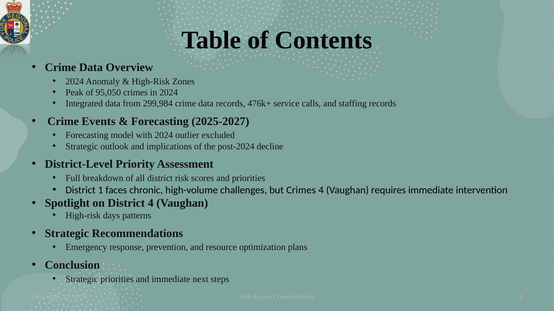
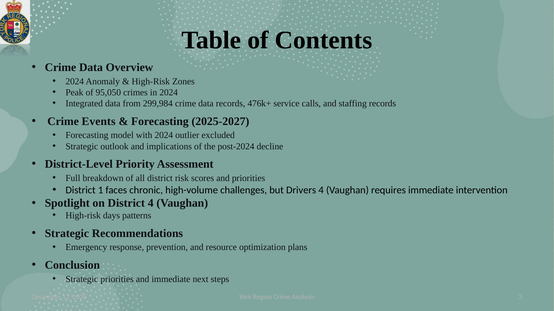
but Crimes: Crimes -> Drivers (301, 190)
